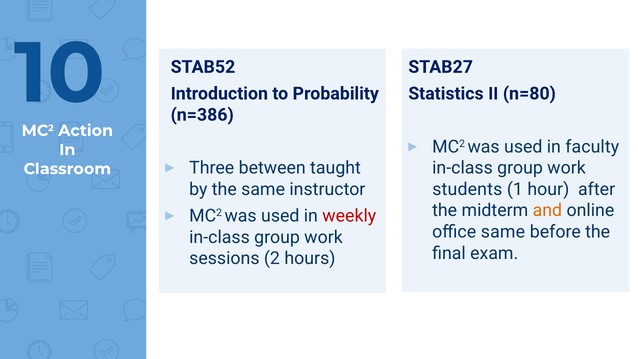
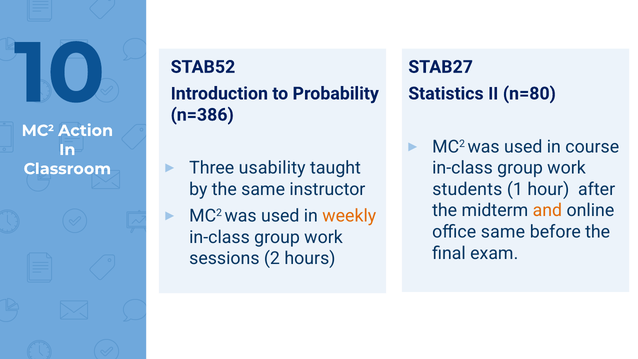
faculty: faculty -> course (592, 147)
between: between -> usability (272, 168)
weekly colour: red -> orange (349, 216)
